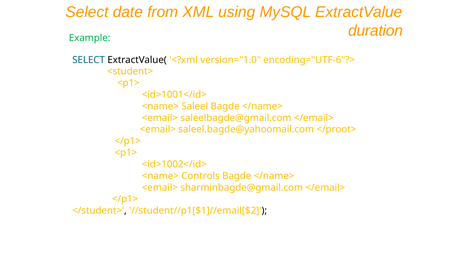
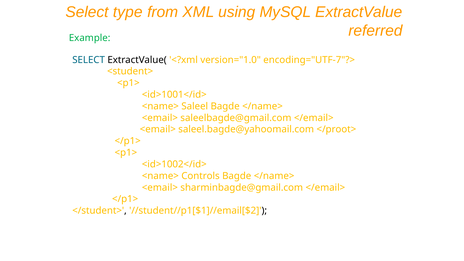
date: date -> type (128, 12)
duration: duration -> referred (375, 31)
encoding="UTF-6"?>: encoding="UTF-6"?> -> encoding="UTF-7"?> (309, 60)
